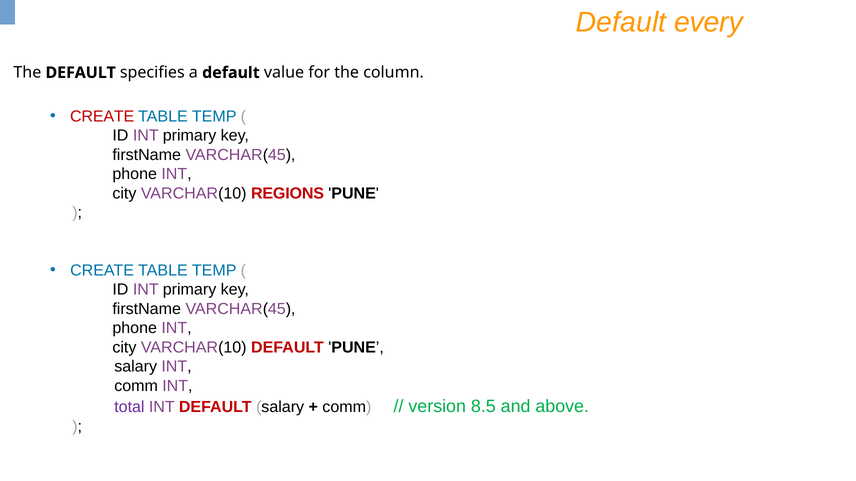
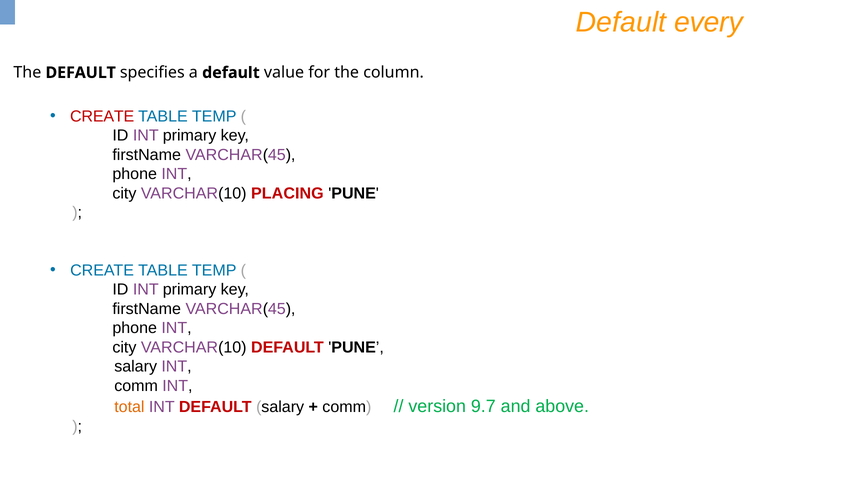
REGIONS: REGIONS -> PLACING (287, 194)
total colour: purple -> orange (129, 407)
8.5: 8.5 -> 9.7 (483, 407)
